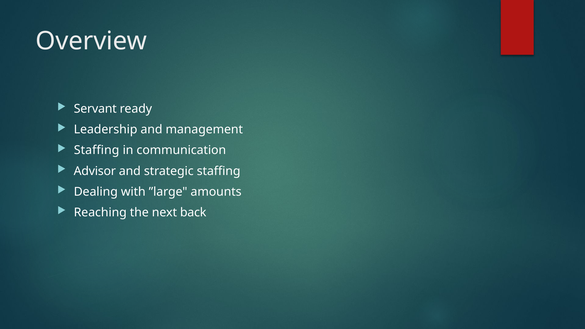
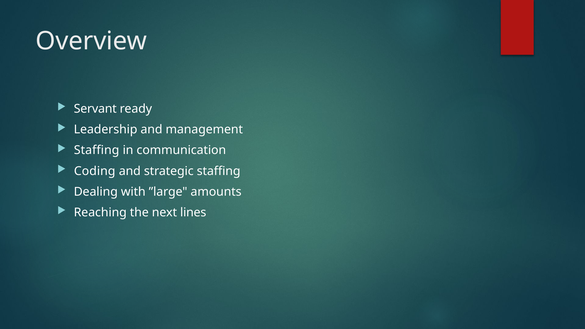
Advisor: Advisor -> Coding (95, 171)
back: back -> lines (193, 213)
